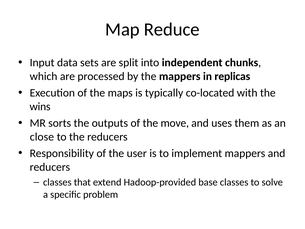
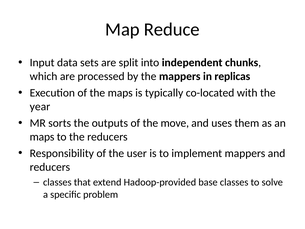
wins: wins -> year (40, 106)
close: close -> maps (42, 137)
